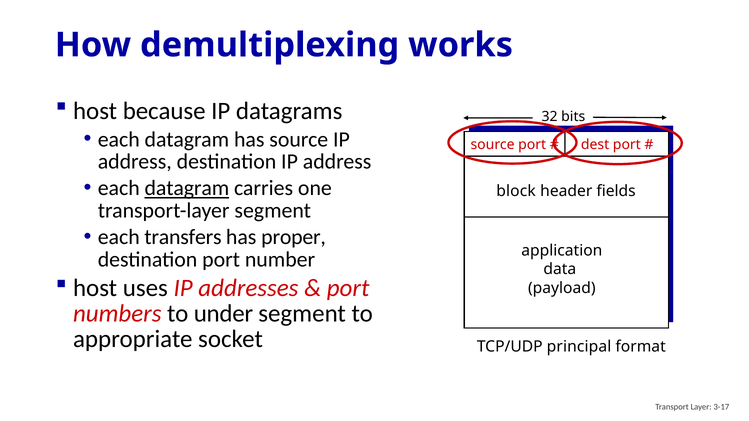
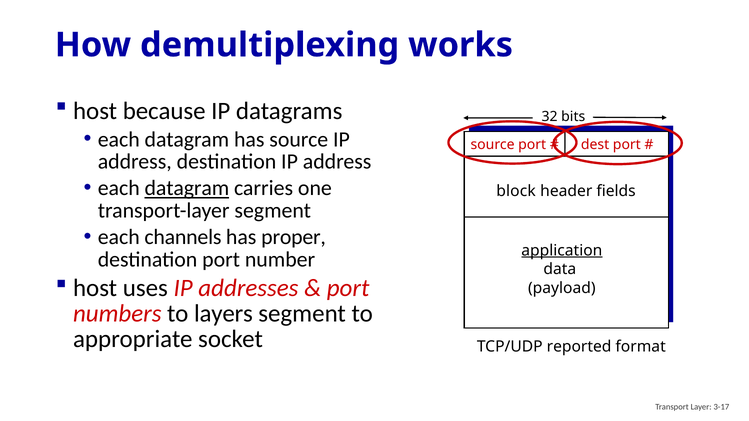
transfers: transfers -> channels (183, 237)
application underline: none -> present (562, 251)
under: under -> layers (223, 314)
principal: principal -> reported (579, 347)
